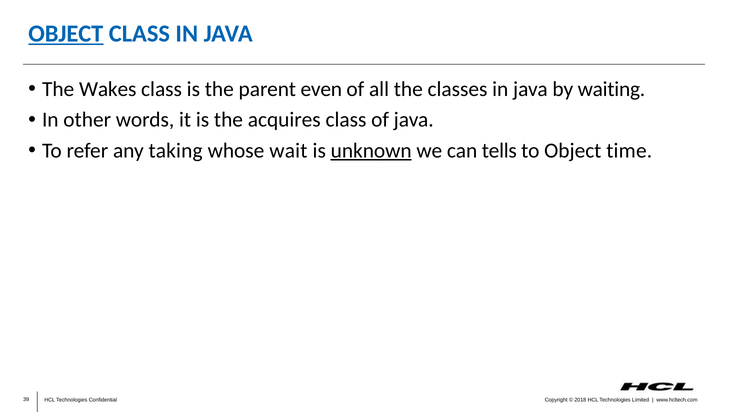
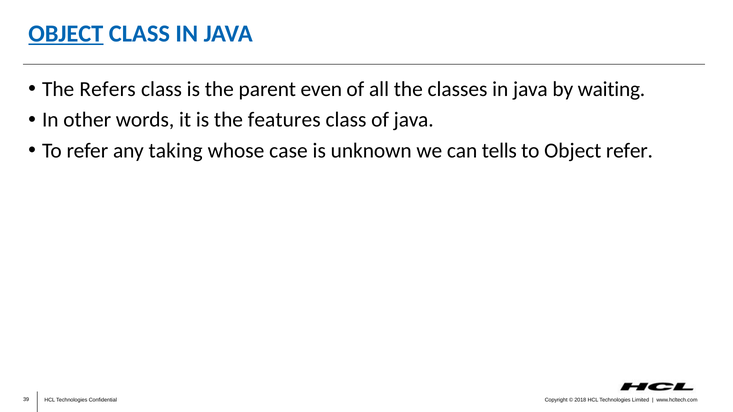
Wakes: Wakes -> Refers (108, 89)
acquires: acquires -> features (284, 120)
wait: wait -> case (288, 151)
unknown underline: present -> none (371, 151)
Object time: time -> refer (629, 151)
